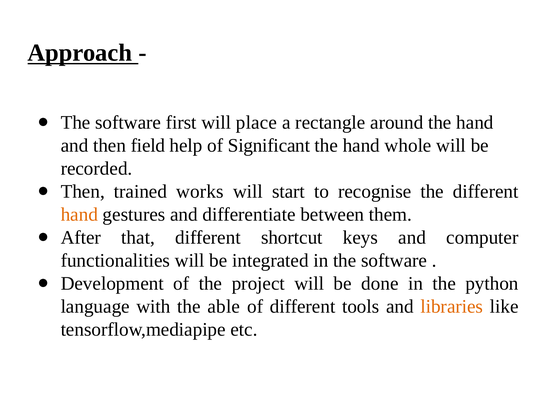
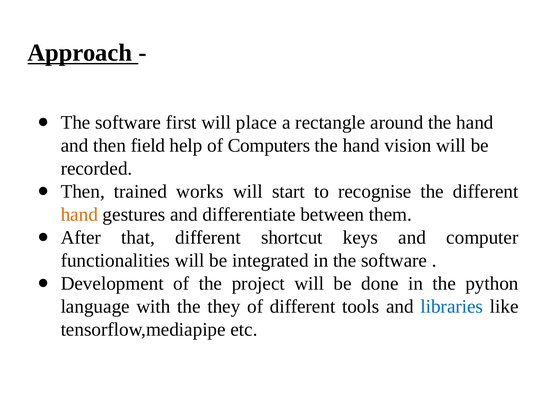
Significant: Significant -> Computers (269, 145)
whole: whole -> vision (408, 145)
able: able -> they (224, 306)
libraries colour: orange -> blue (452, 306)
